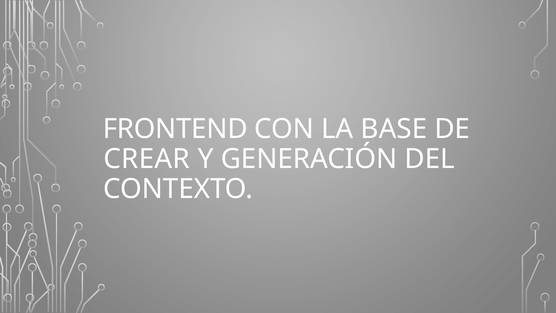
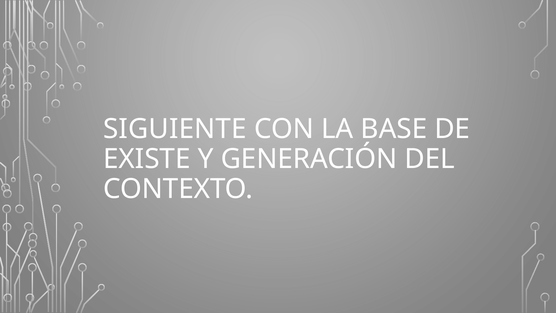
FRONTEND: FRONTEND -> SIGUIENTE (175, 129)
CREAR: CREAR -> EXISTE (147, 159)
